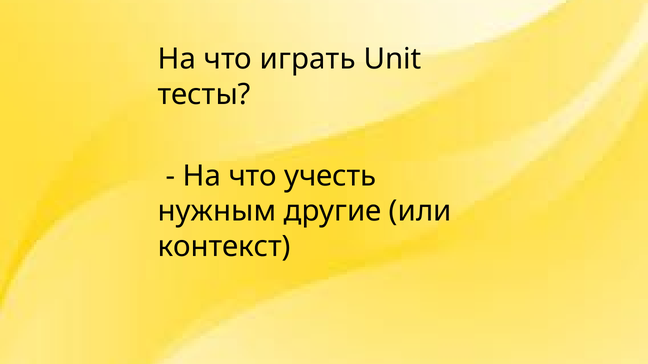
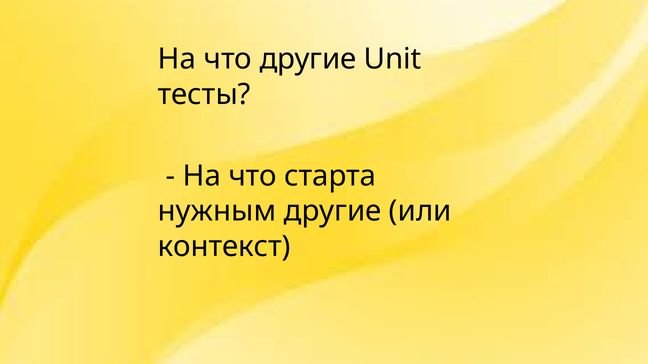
что играть: играть -> другие (308, 59)
учесть: учесть -> старта (330, 176)
